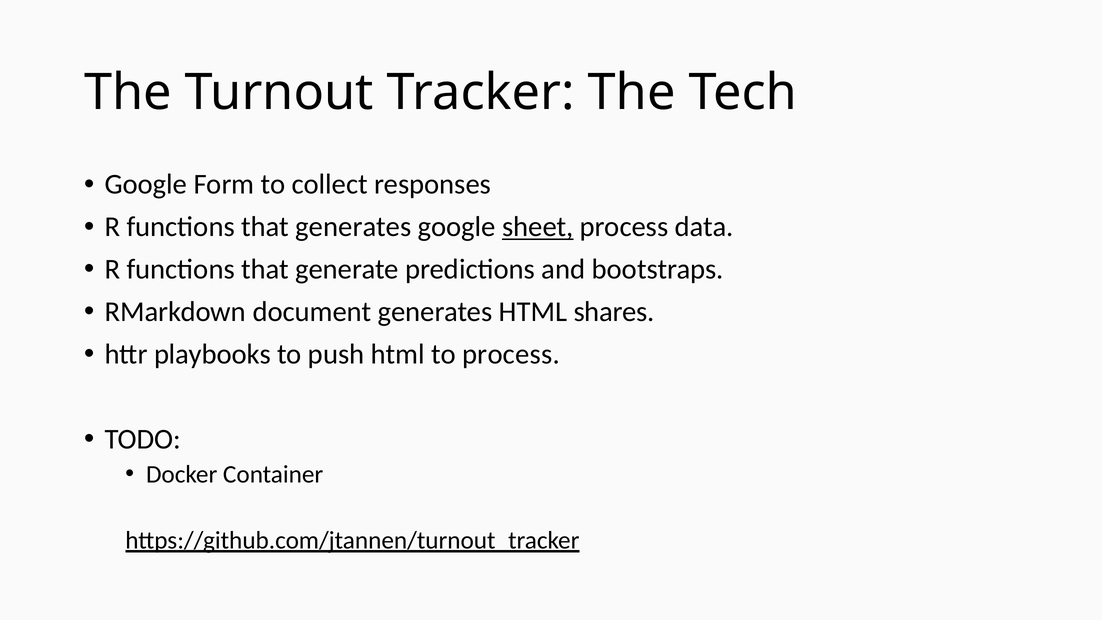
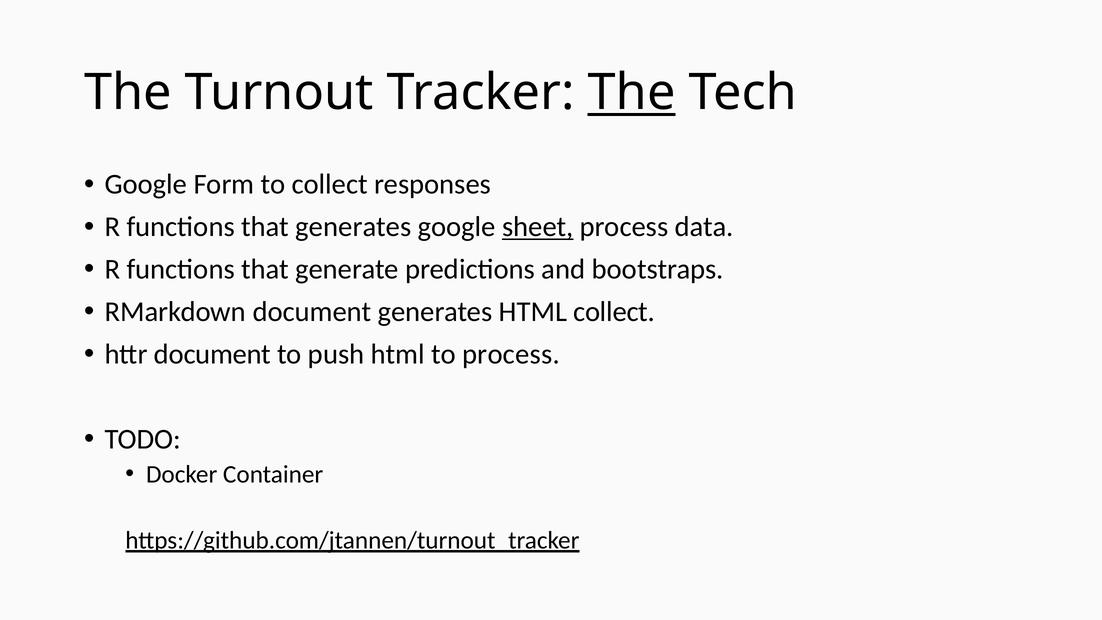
The underline: none -> present (632, 93)
HTML shares: shares -> collect (614, 312)
httr playbooks: playbooks -> document (212, 354)
